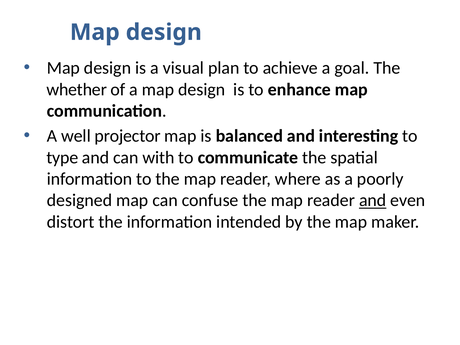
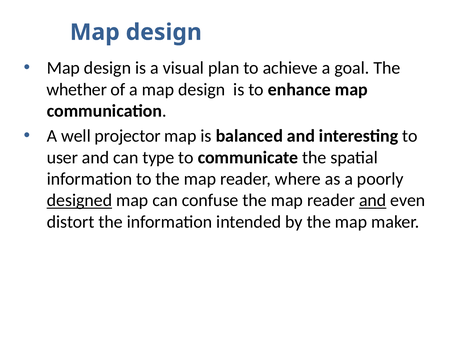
type: type -> user (62, 157)
with: with -> type (159, 157)
designed underline: none -> present (79, 200)
